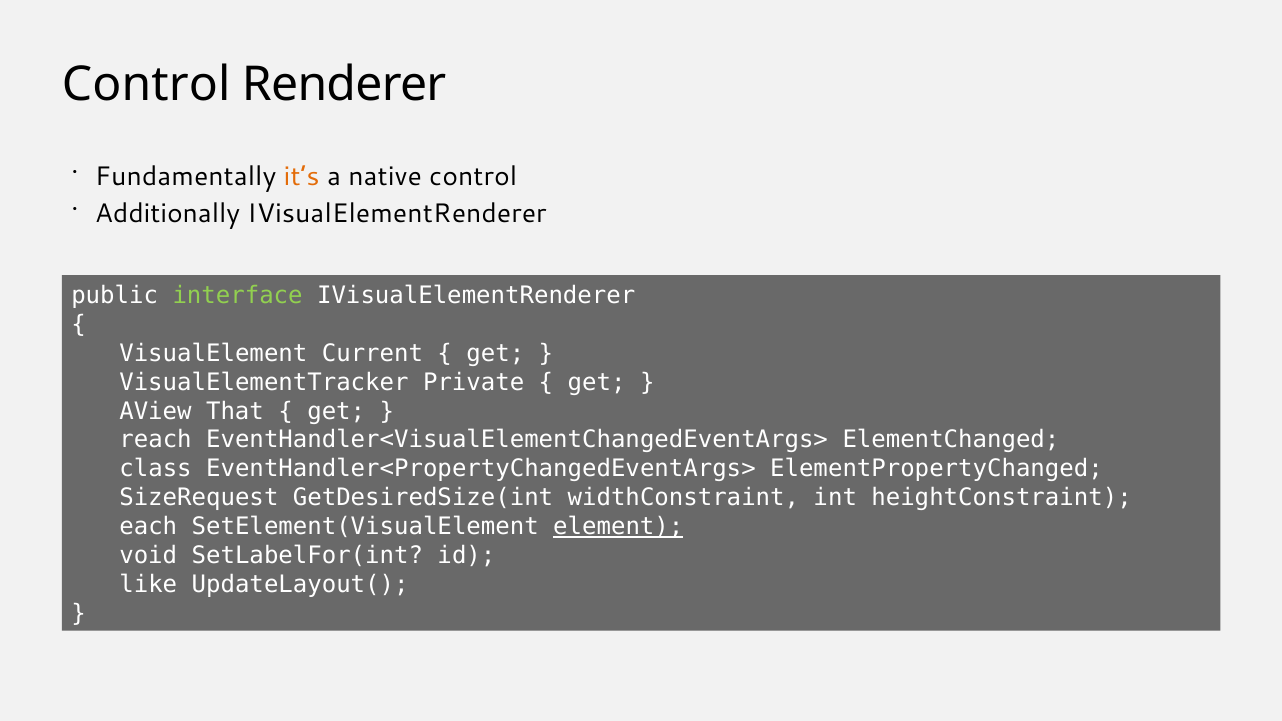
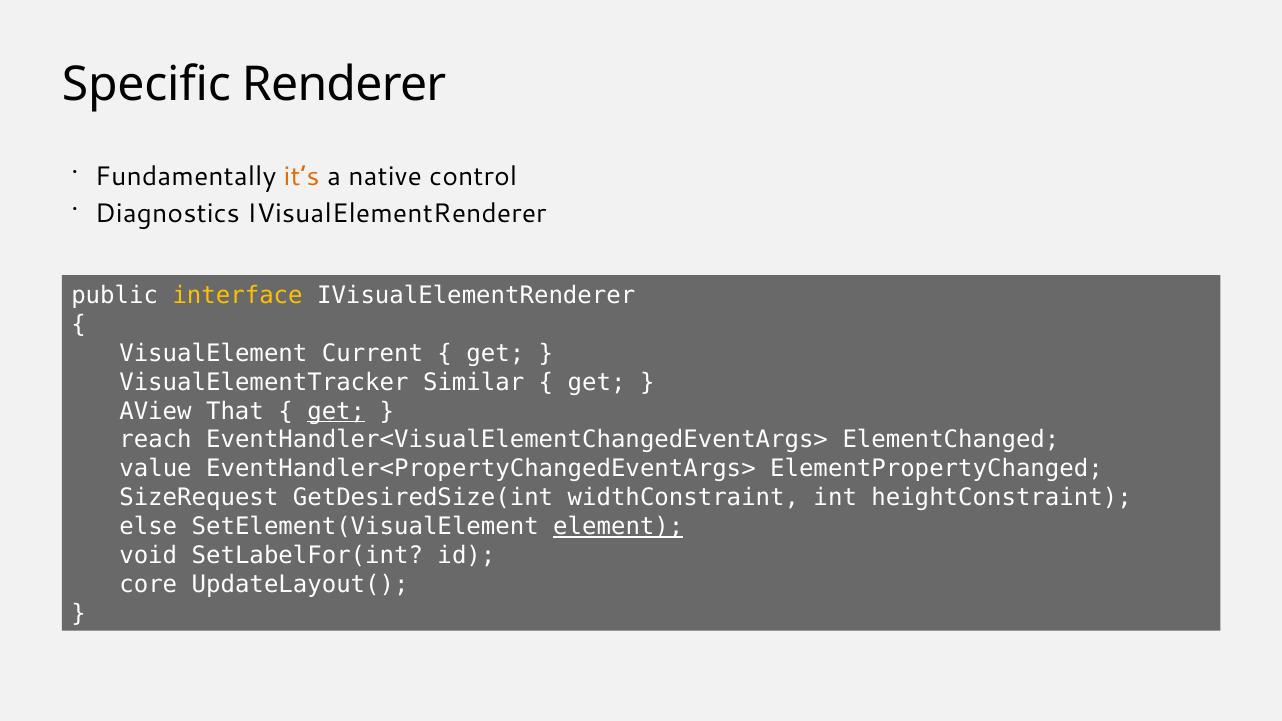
Control: Control -> Specific (146, 85)
Additionally: Additionally -> Diagnostics (167, 214)
interface colour: light green -> yellow (238, 296)
Private: Private -> Similar (474, 382)
get underline: none -> present (336, 411)
class: class -> value (156, 469)
each: each -> else (148, 527)
like: like -> core (148, 584)
